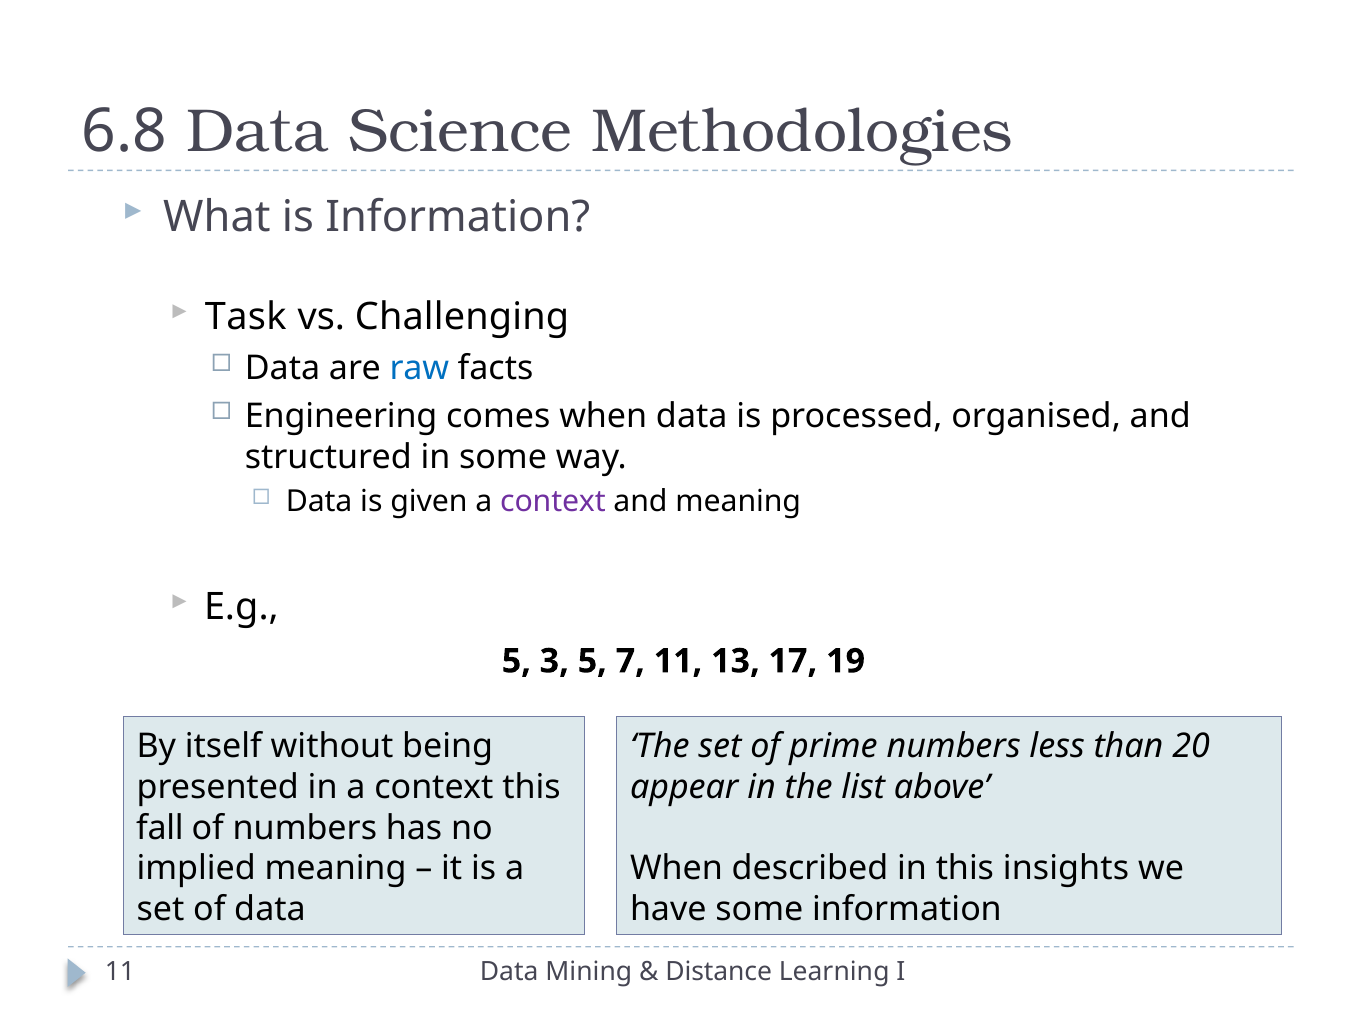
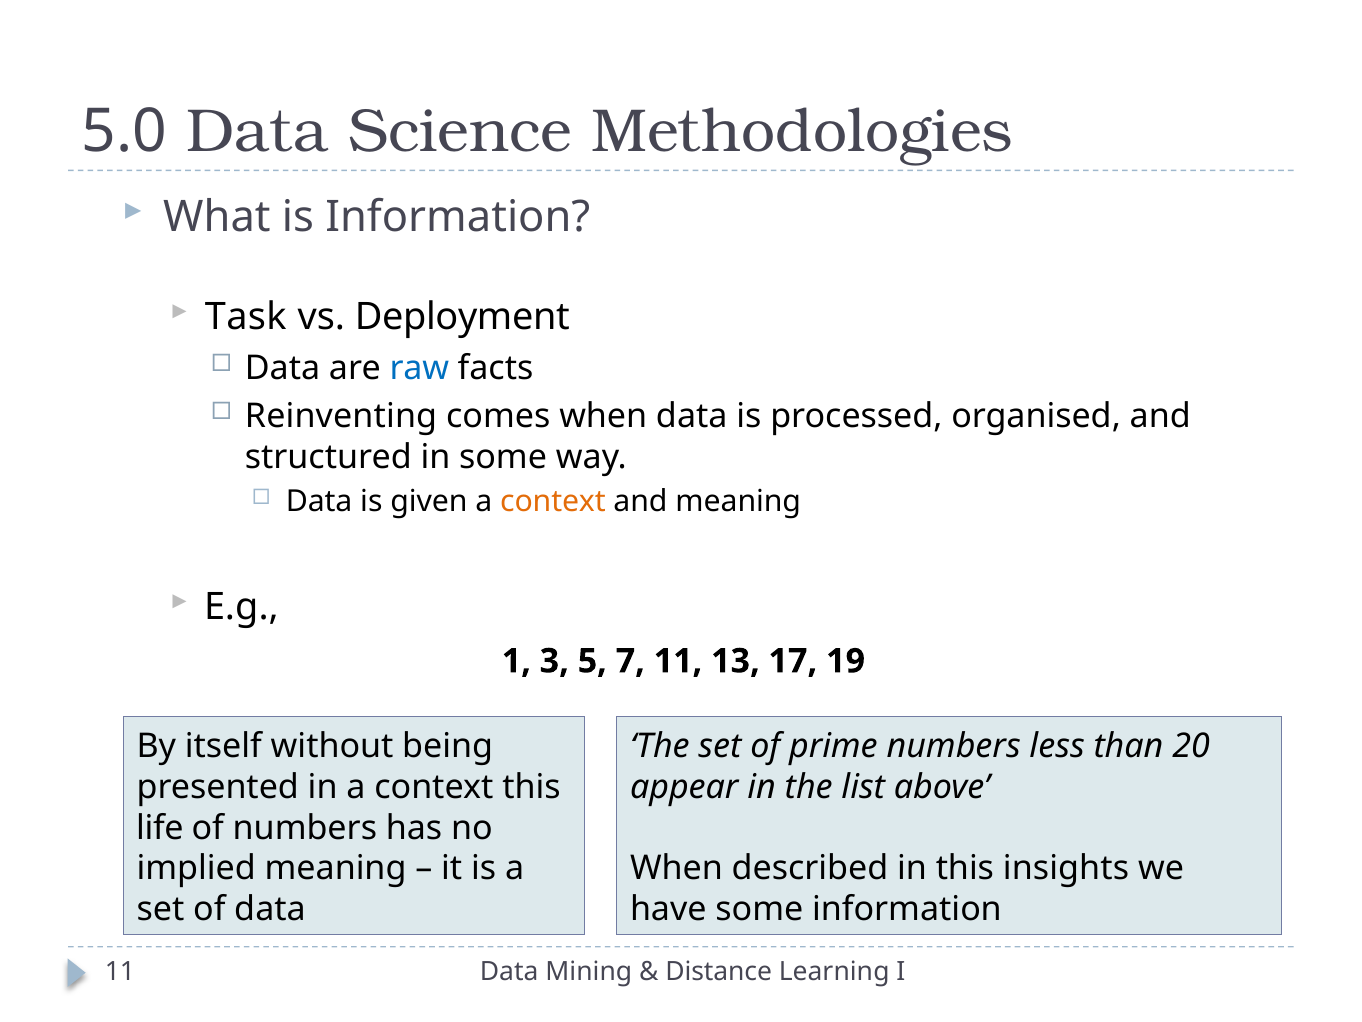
6.8: 6.8 -> 5.0 (124, 131)
Challenging: Challenging -> Deployment (462, 317)
Engineering: Engineering -> Reinventing (341, 416)
context colour: purple -> orange (553, 501)
5: 5 -> 1 (516, 661)
fall: fall -> life (160, 827)
